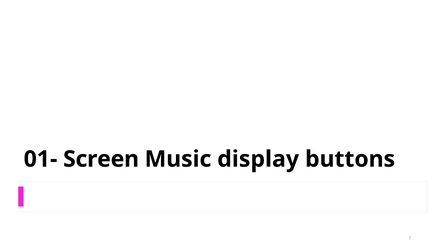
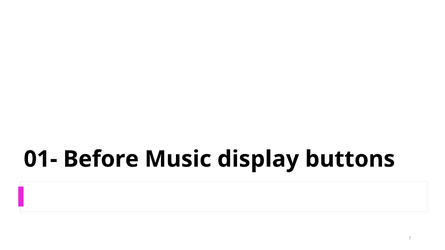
Screen: Screen -> Before (101, 159)
